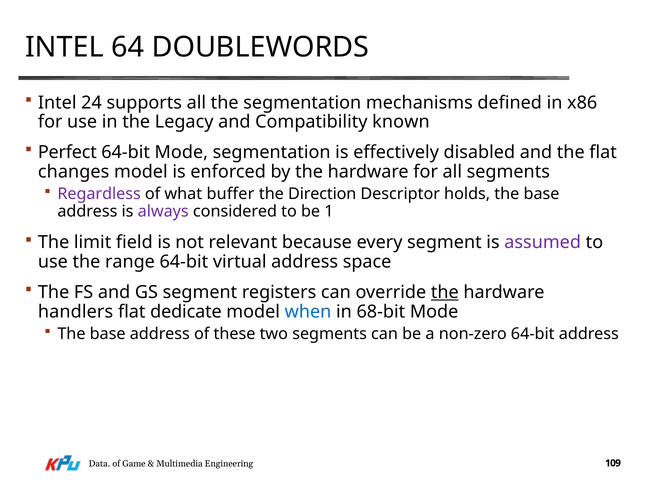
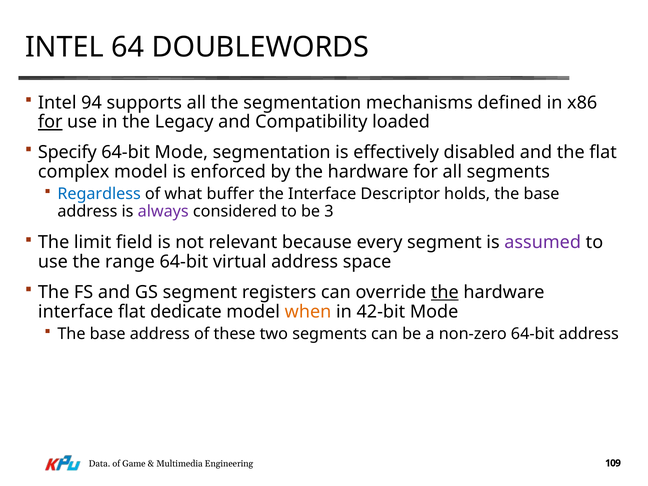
24: 24 -> 94 (91, 103)
for underline: none -> present (50, 122)
known: known -> loaded (401, 122)
Perfect: Perfect -> Specify (67, 152)
changes: changes -> complex (74, 172)
Regardless colour: purple -> blue (99, 194)
the Direction: Direction -> Interface (322, 194)
1: 1 -> 3 (329, 211)
handlers: handlers -> interface (76, 312)
when colour: blue -> orange (308, 312)
68-bit: 68-bit -> 42-bit (381, 312)
